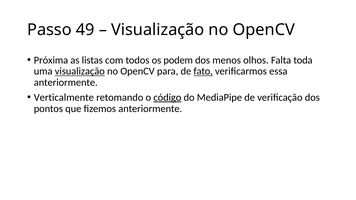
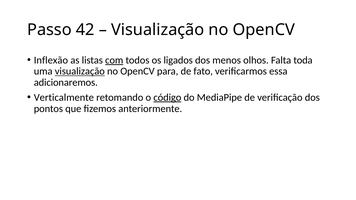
49: 49 -> 42 (85, 30)
Próxima: Próxima -> Inflexão (51, 60)
com underline: none -> present (114, 60)
podem: podem -> ligados (178, 60)
fato underline: present -> none (203, 71)
anteriormente: anteriormente -> adicionaremos (66, 83)
